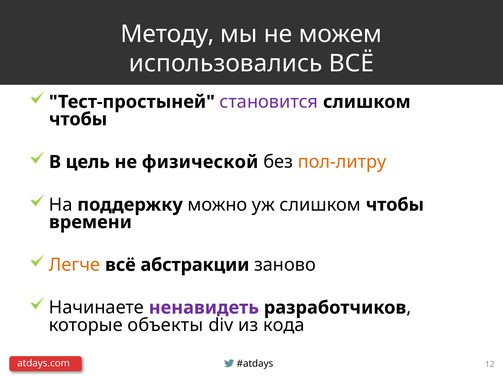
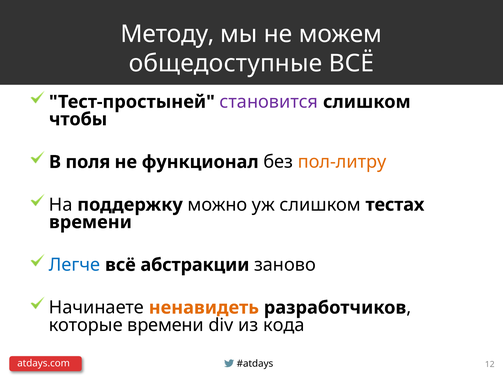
использовались: использовались -> общедоступные (226, 63)
цель: цель -> поля (88, 162)
физической: физической -> функционал (200, 162)
уж слишком чтобы: чтобы -> тестах (395, 205)
Легче colour: orange -> blue (75, 265)
ненавидеть colour: purple -> orange (204, 308)
которые объекты: объекты -> времени (166, 325)
